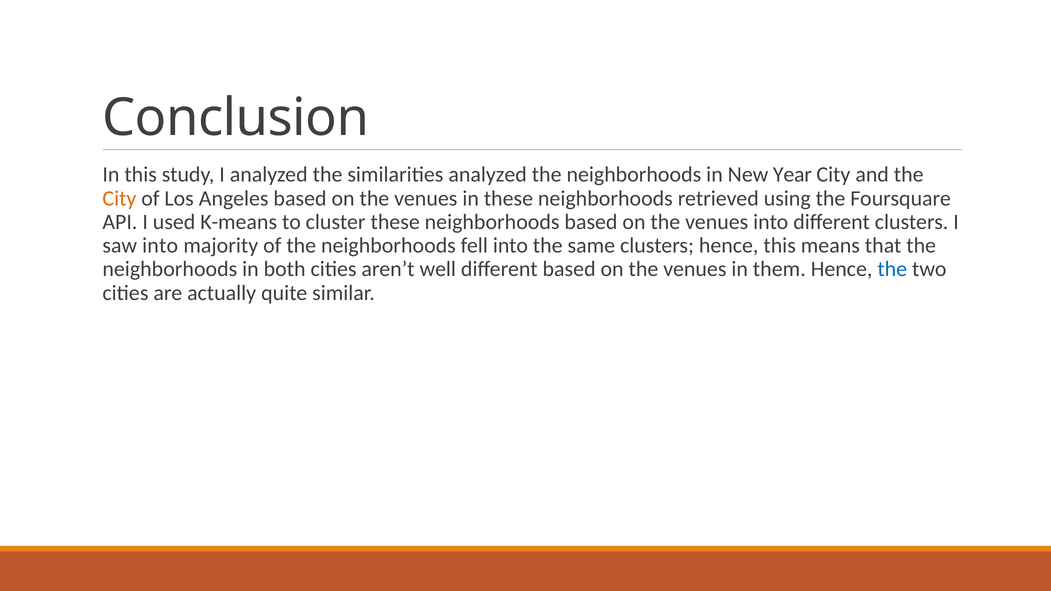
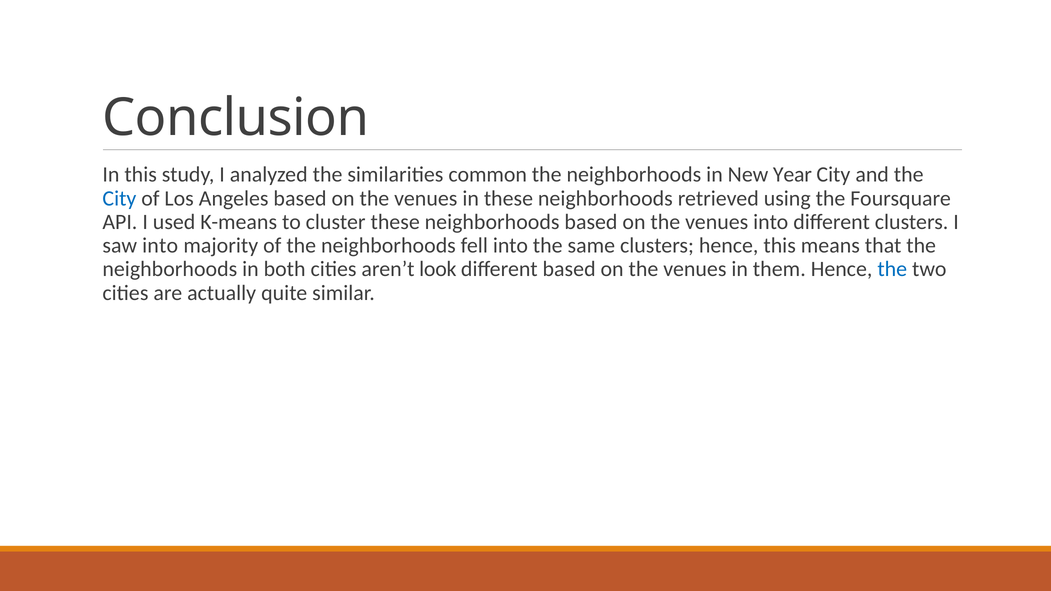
similarities analyzed: analyzed -> common (488, 175)
City colour: orange -> blue (119, 198)
well: well -> look (438, 269)
